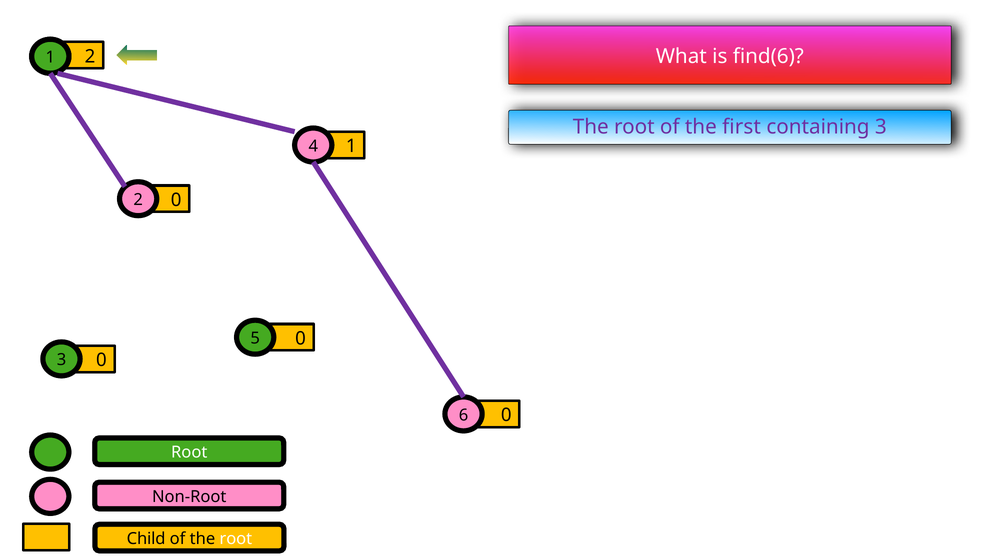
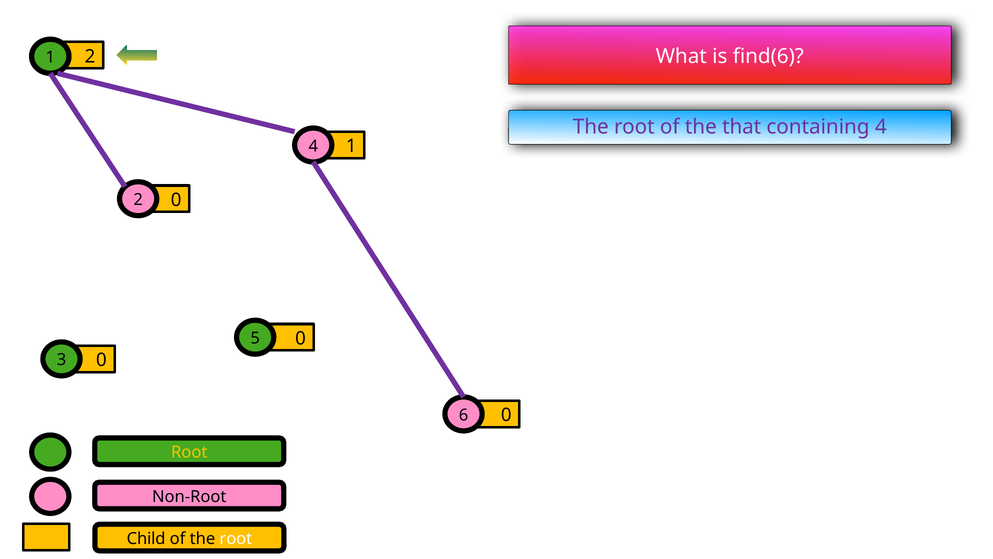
first: first -> that (742, 127)
containing 3: 3 -> 4 (881, 127)
Root colour: white -> yellow (189, 452)
